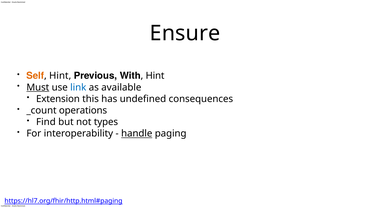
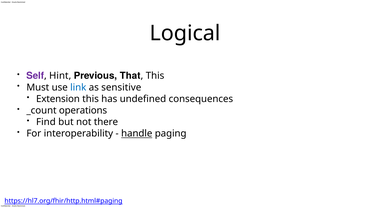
Ensure: Ensure -> Logical (185, 33)
Self colour: orange -> purple (35, 76)
With: With -> That (130, 76)
Hint: Hint -> This (155, 76)
Must underline: present -> none (38, 87)
available: available -> sensitive (121, 87)
types: types -> there (106, 122)
